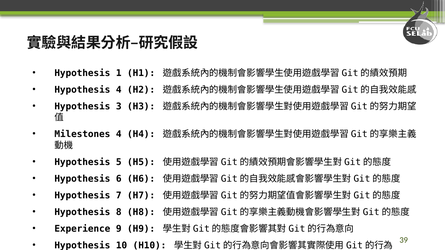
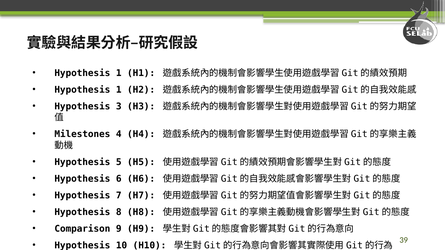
4: 4 -> 1 (119, 90)
Experience: Experience -> Comparison (82, 229)
